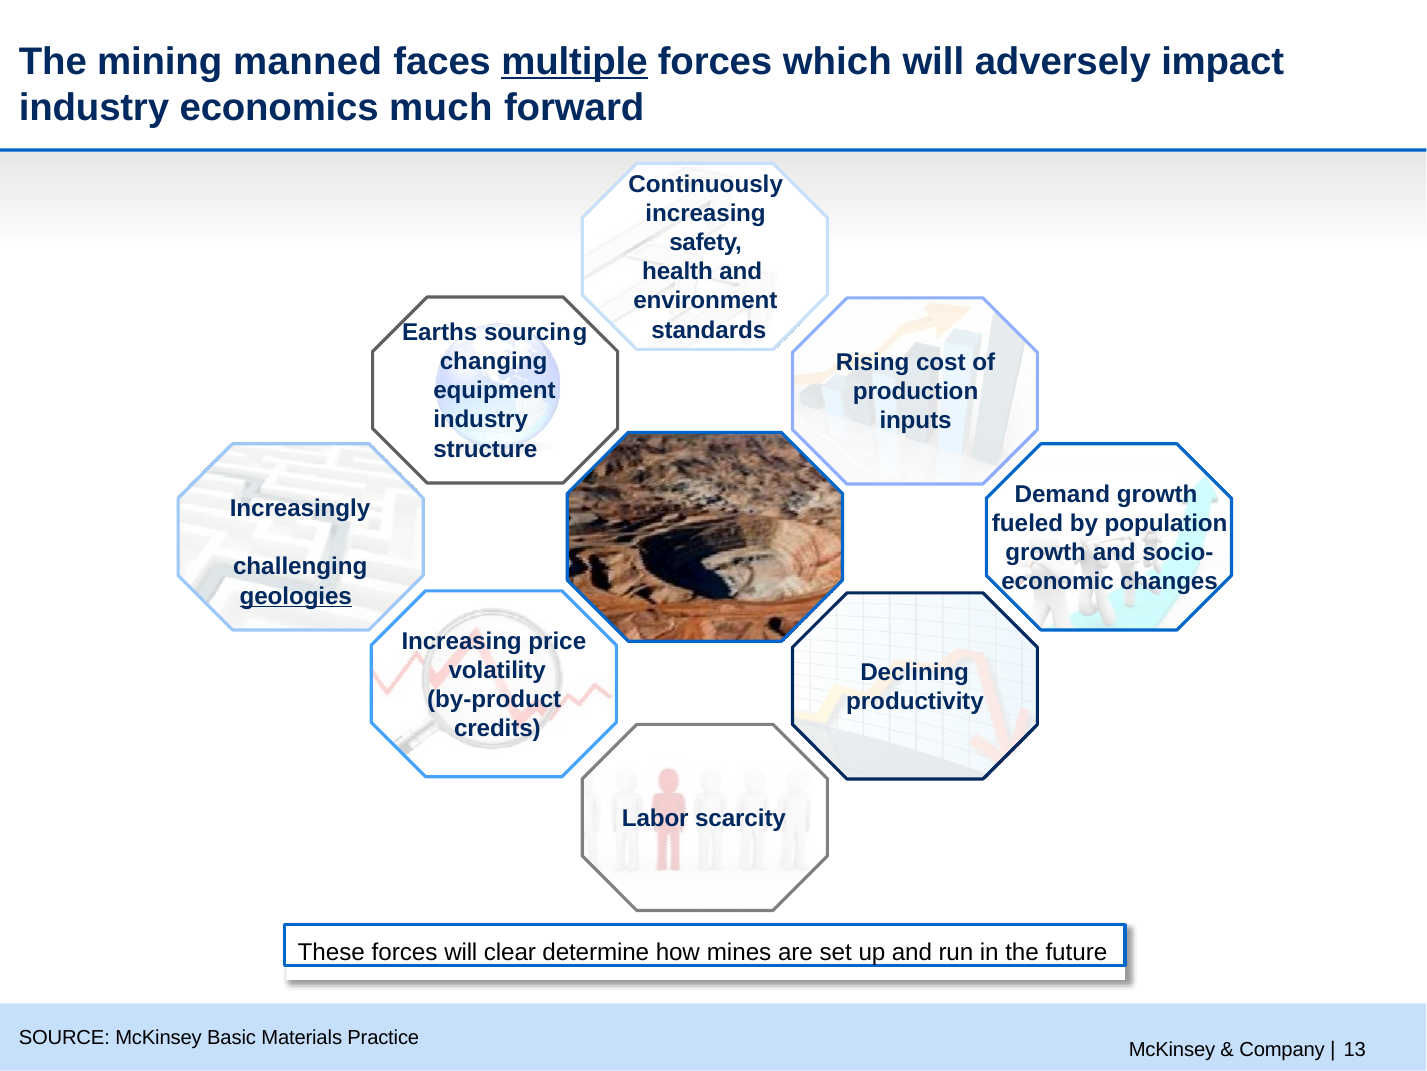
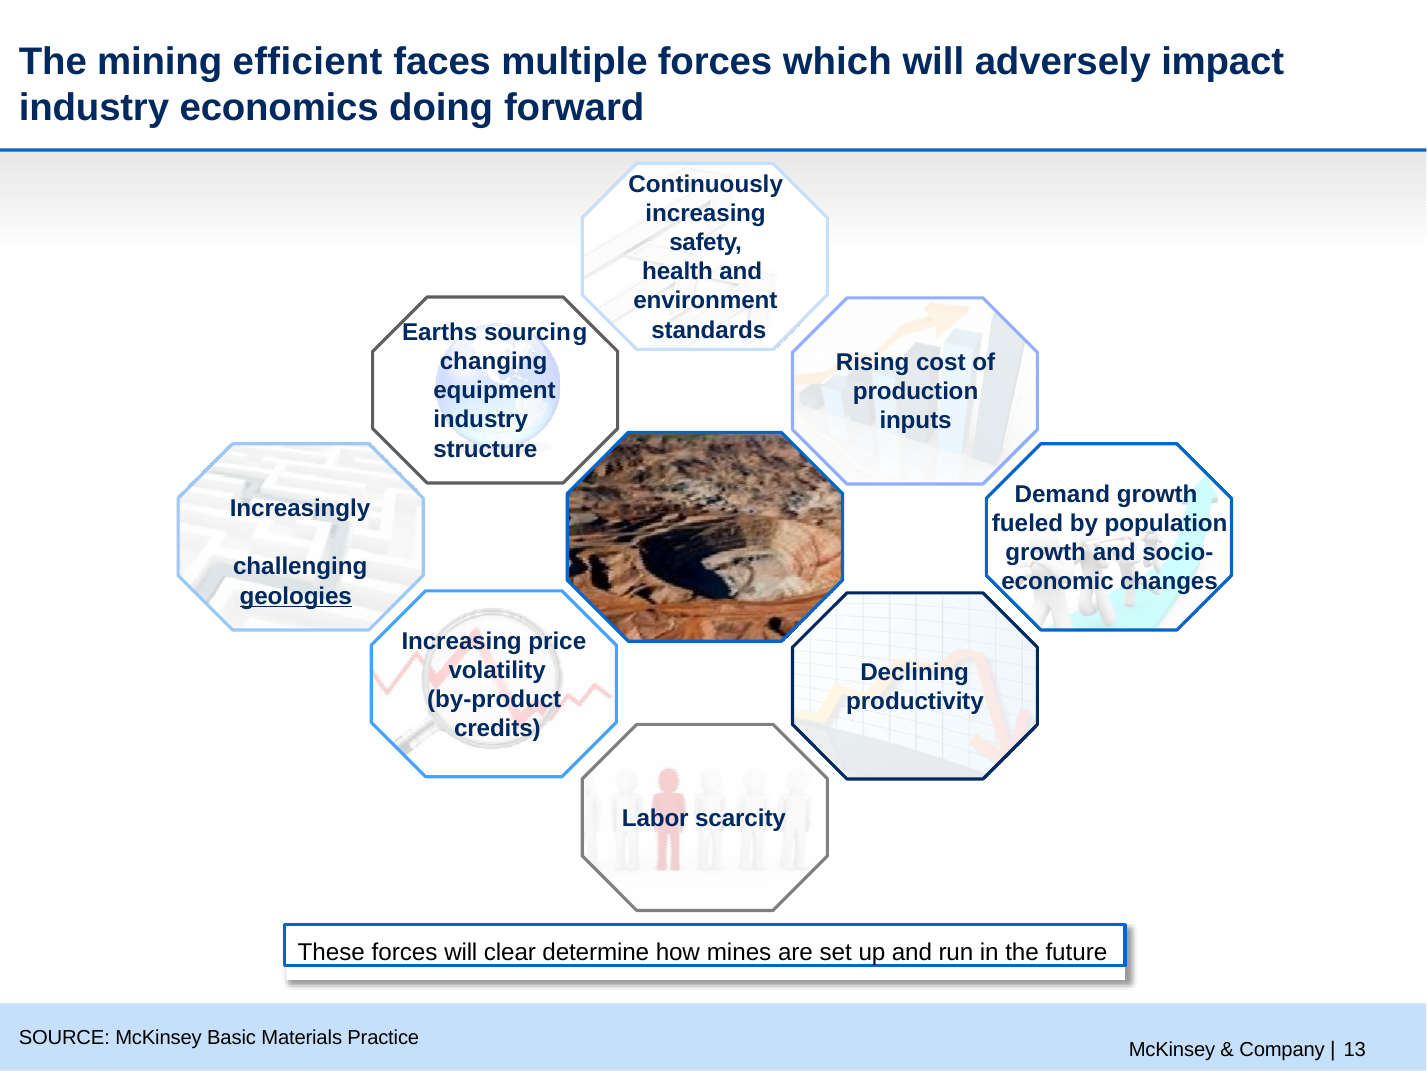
manned: manned -> efficient (308, 61)
multiple underline: present -> none (574, 61)
much: much -> doing (441, 107)
